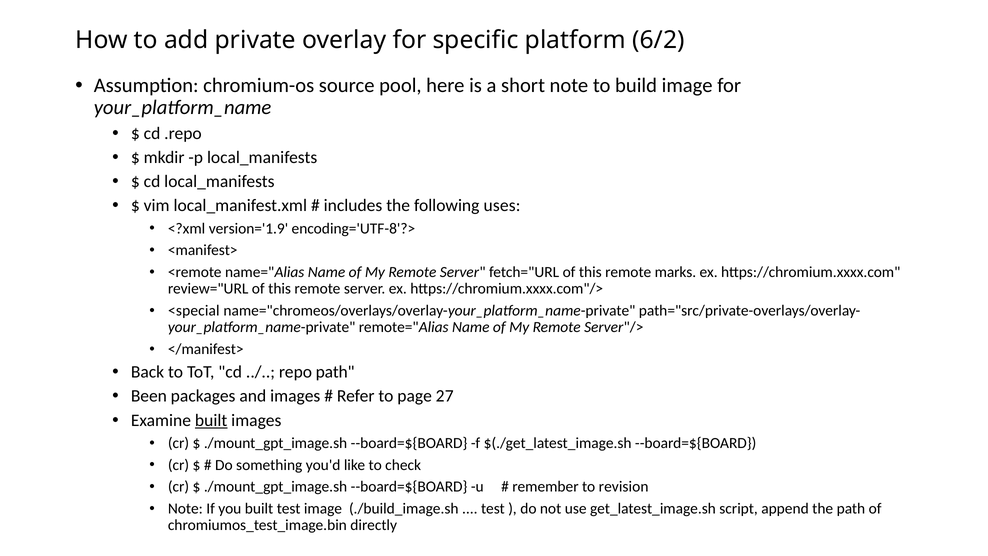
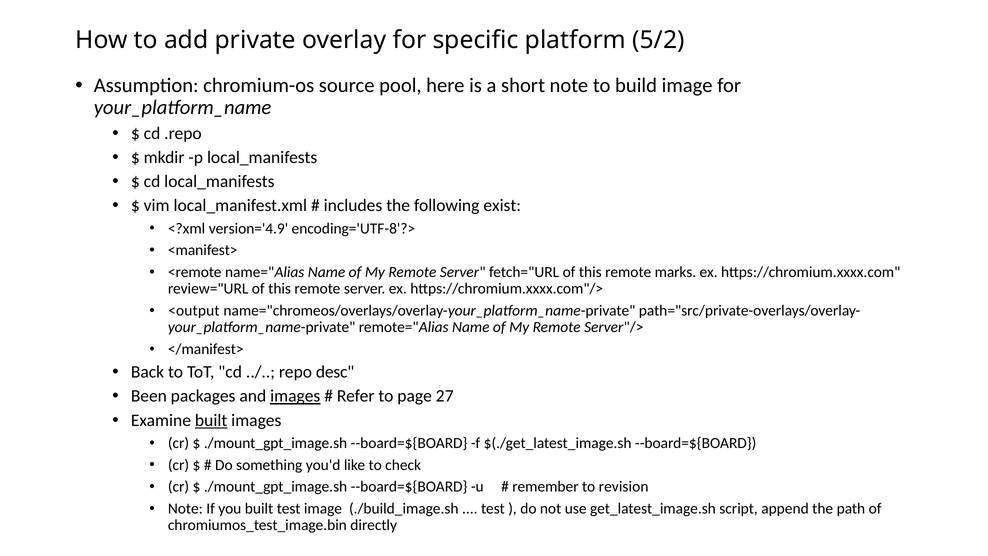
6/2: 6/2 -> 5/2 (658, 40)
uses: uses -> exist (502, 205)
version='1.9: version='1.9 -> version='4.9 (248, 228)
<special: <special -> <output (194, 311)
repo path: path -> desc (335, 372)
images underline: none -> present (295, 396)
